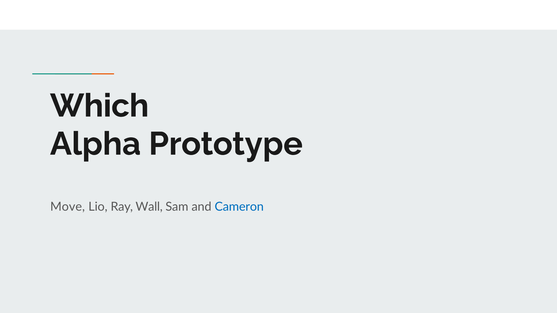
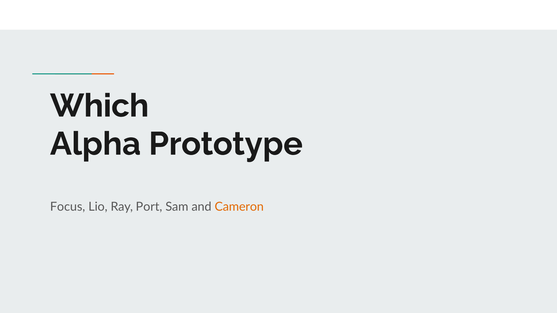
Move: Move -> Focus (68, 207)
Wall: Wall -> Port (149, 207)
Cameron colour: blue -> orange (239, 207)
